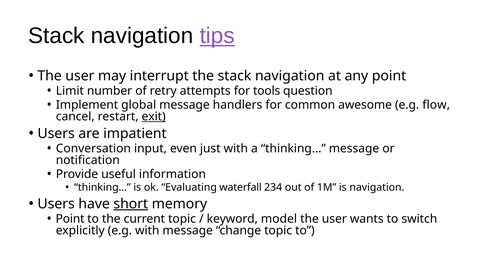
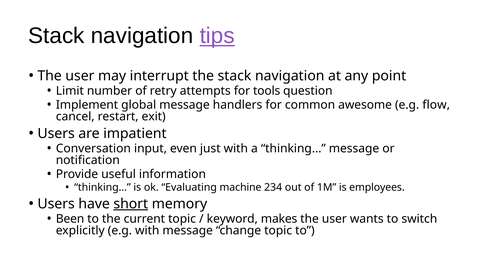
exit underline: present -> none (154, 117)
waterfall: waterfall -> machine (241, 188)
is navigation: navigation -> employees (377, 188)
Point: Point -> Been (70, 219)
model: model -> makes (279, 219)
